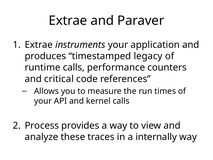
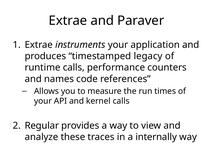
critical: critical -> names (59, 79)
Process: Process -> Regular (42, 125)
